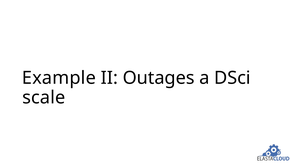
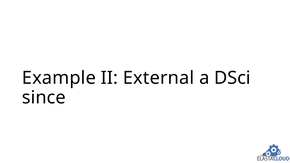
Outages: Outages -> External (158, 78)
scale: scale -> since (44, 98)
